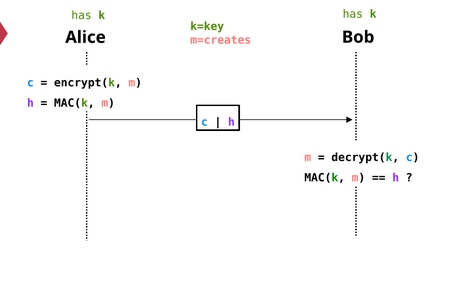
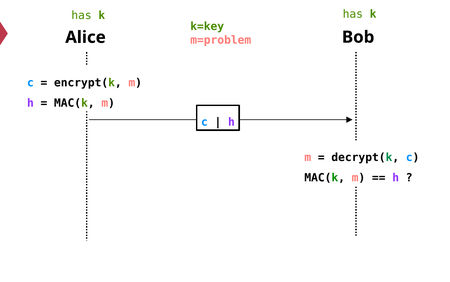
m=creates: m=creates -> m=problem (221, 40)
